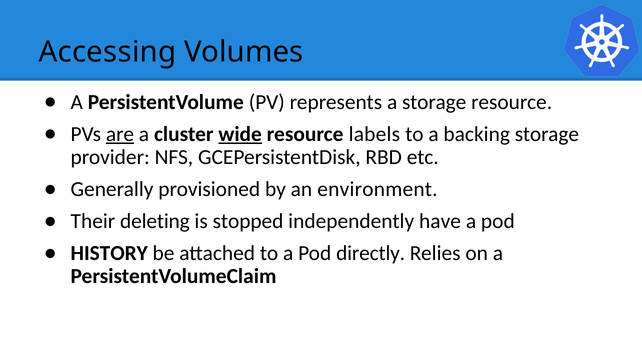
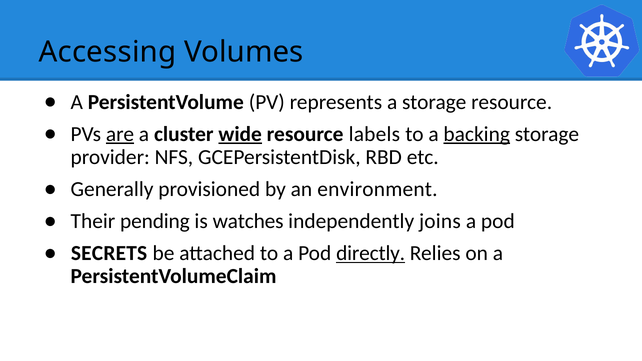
backing underline: none -> present (477, 134)
deleting: deleting -> pending (155, 221)
stopped: stopped -> watches (248, 221)
have: have -> joins (440, 221)
HISTORY: HISTORY -> SECRETS (109, 253)
directly underline: none -> present (371, 253)
